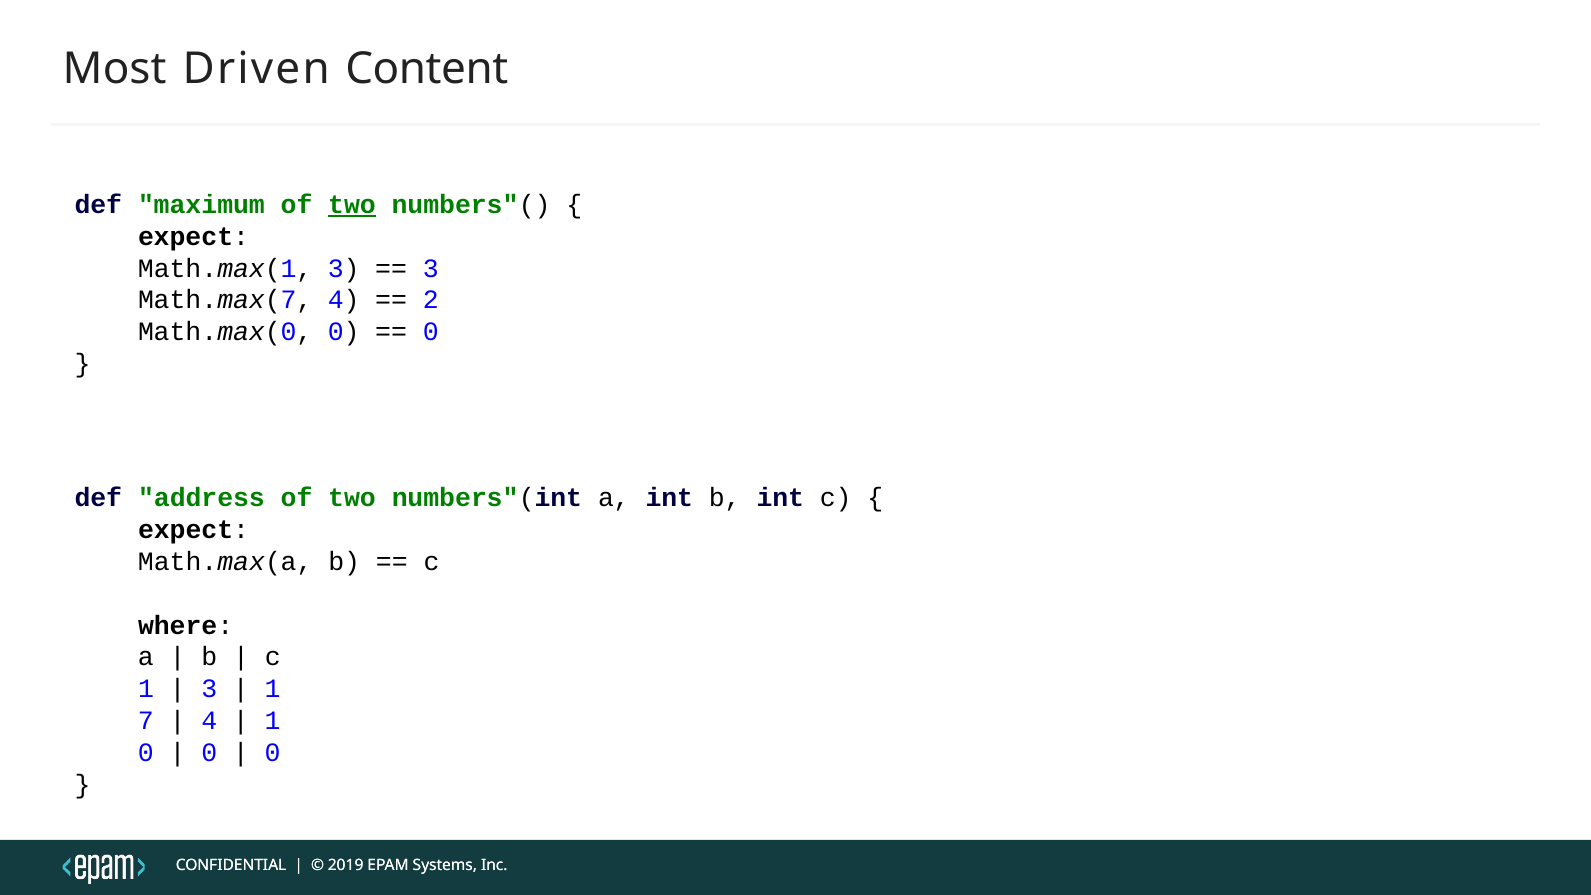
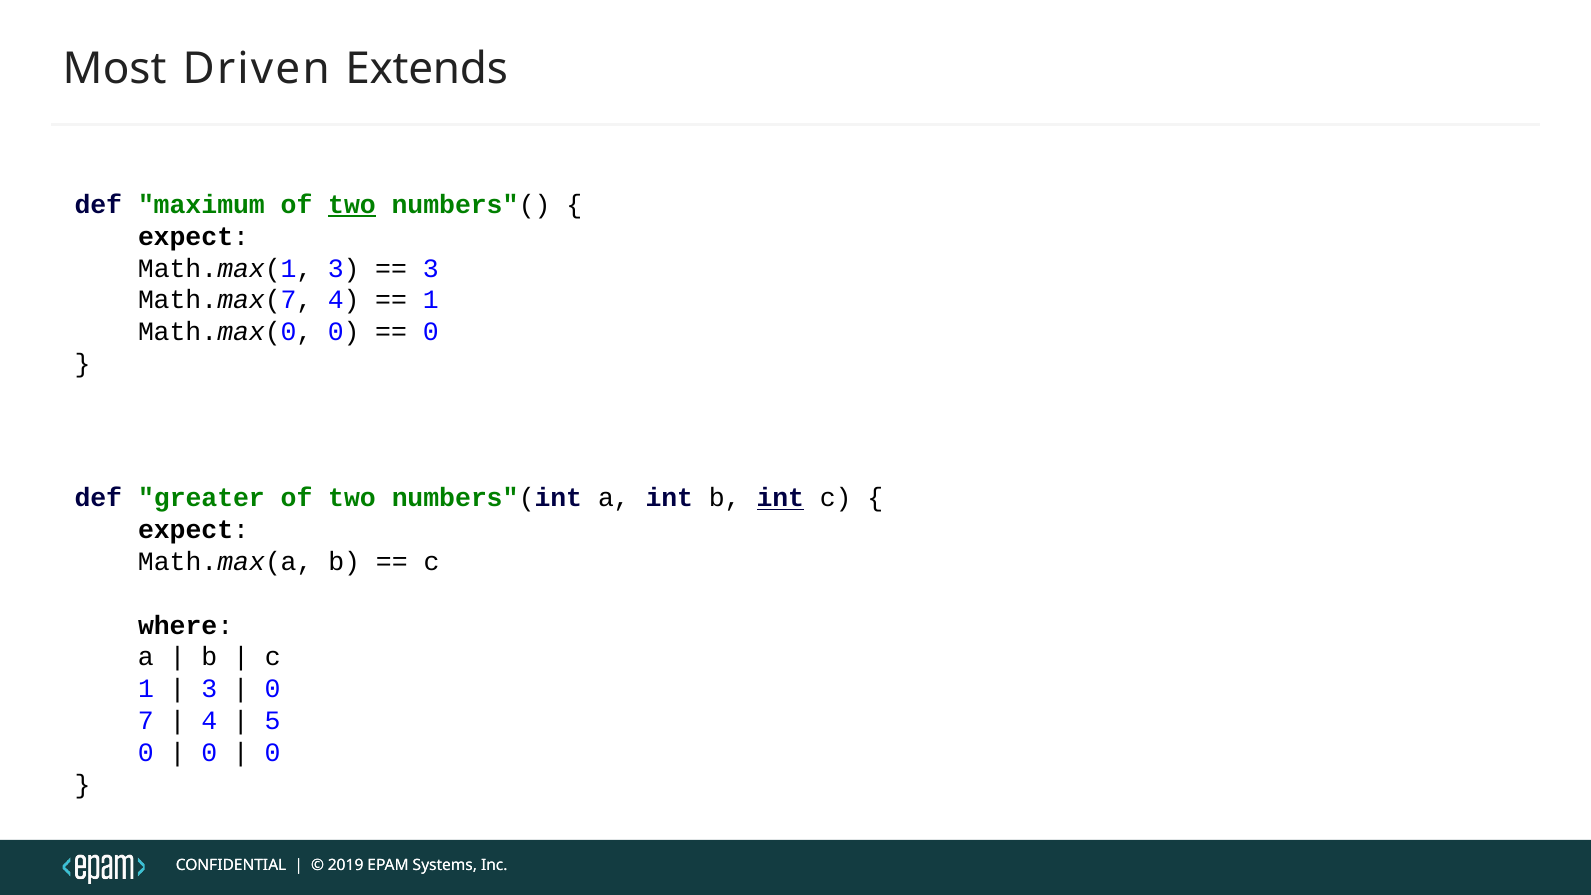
Content: Content -> Extends (427, 69)
2: 2 -> 1 (431, 300)
address: address -> greater (201, 498)
int underline: none -> present (780, 498)
1: 1 -> 0 (272, 689)
1: 1 -> 5 (273, 721)
